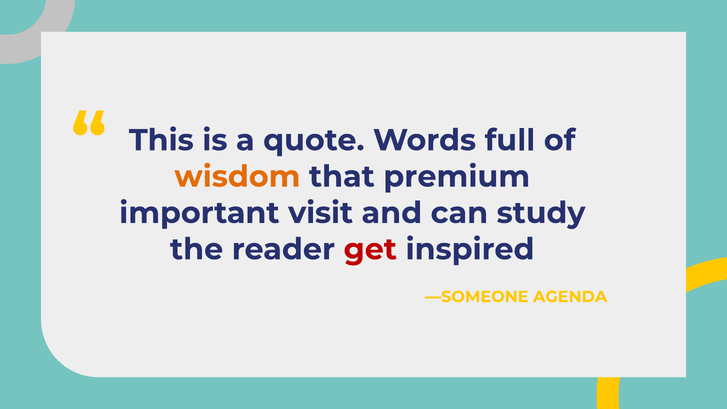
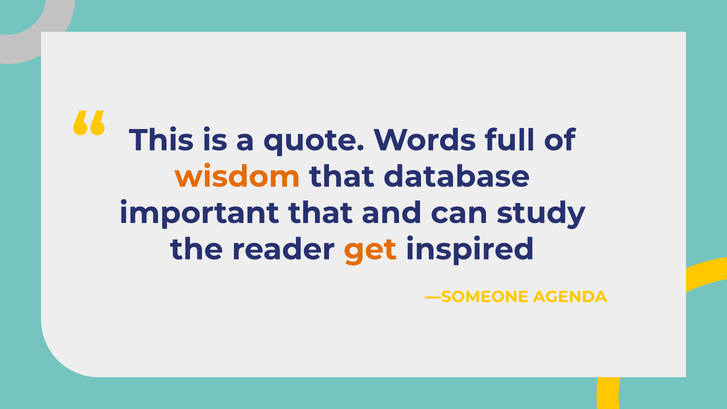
premium: premium -> database (457, 177)
important visit: visit -> that (321, 213)
get colour: red -> orange (370, 249)
